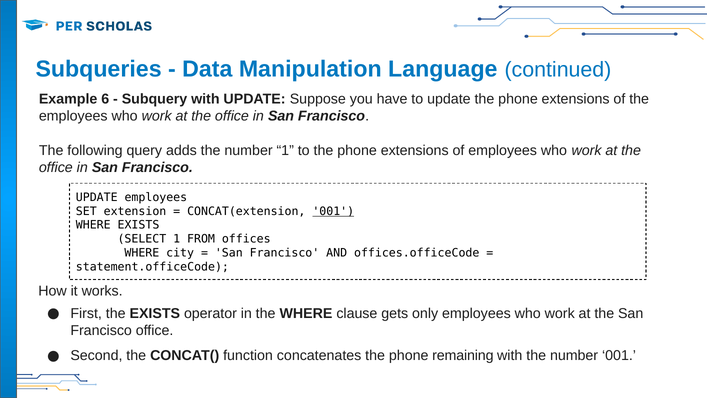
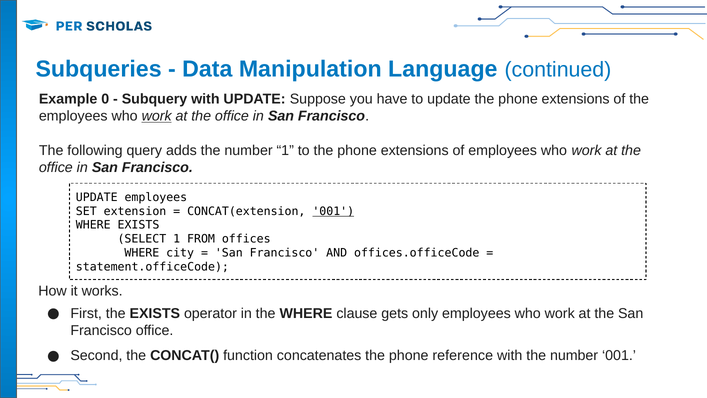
6: 6 -> 0 (105, 99)
work underline: none -> present (157, 116)
remaining: remaining -> reference (463, 355)
